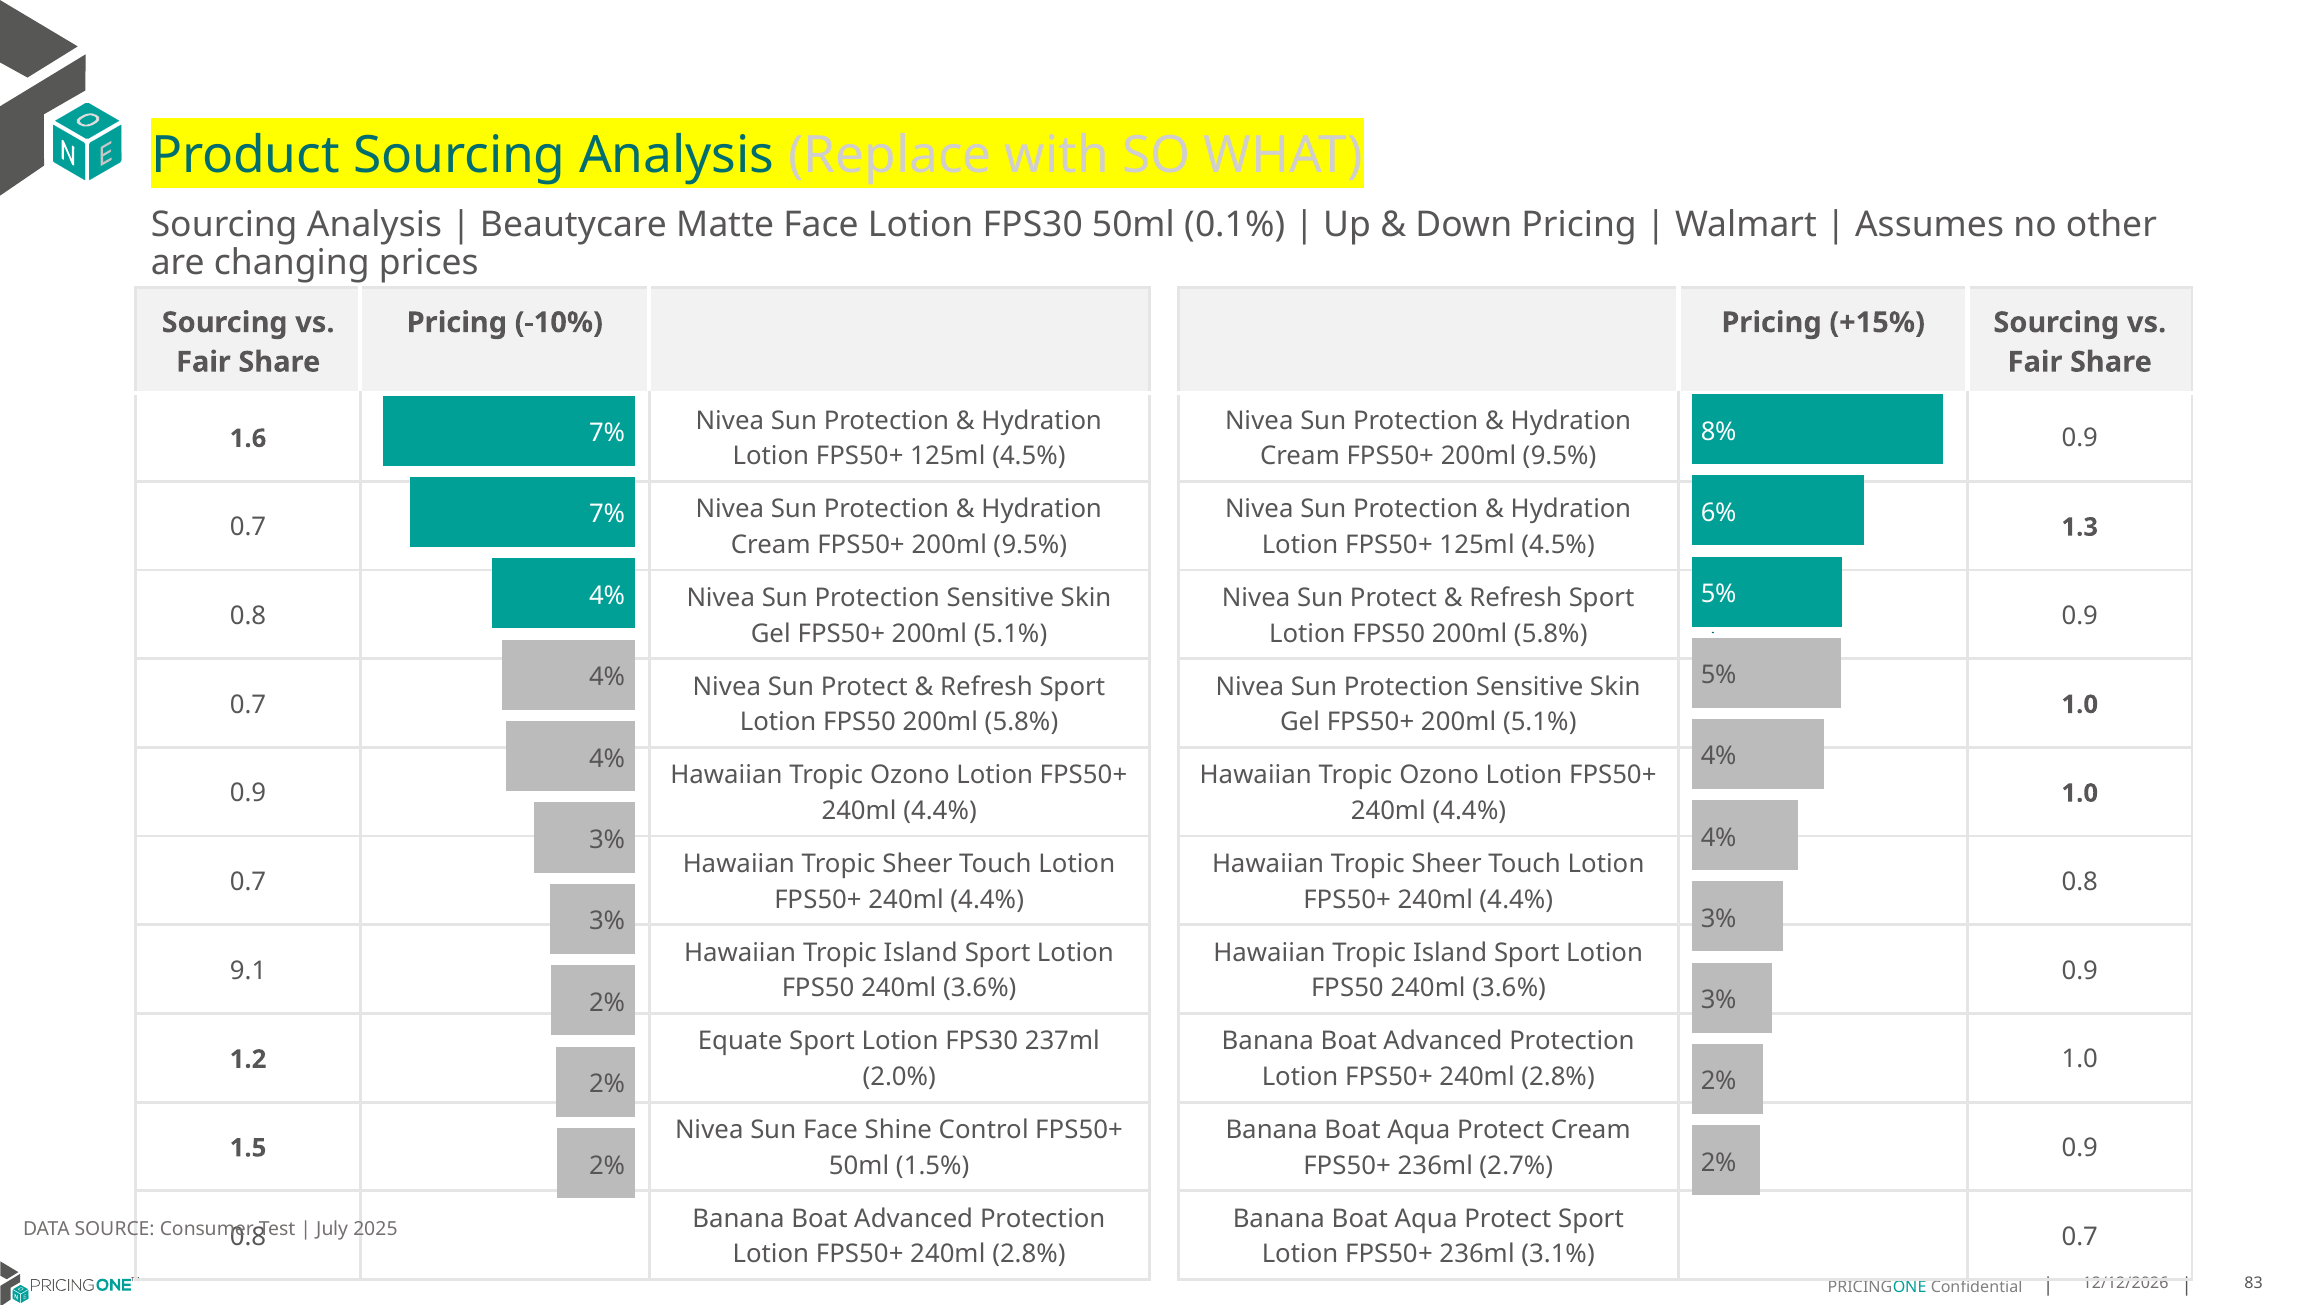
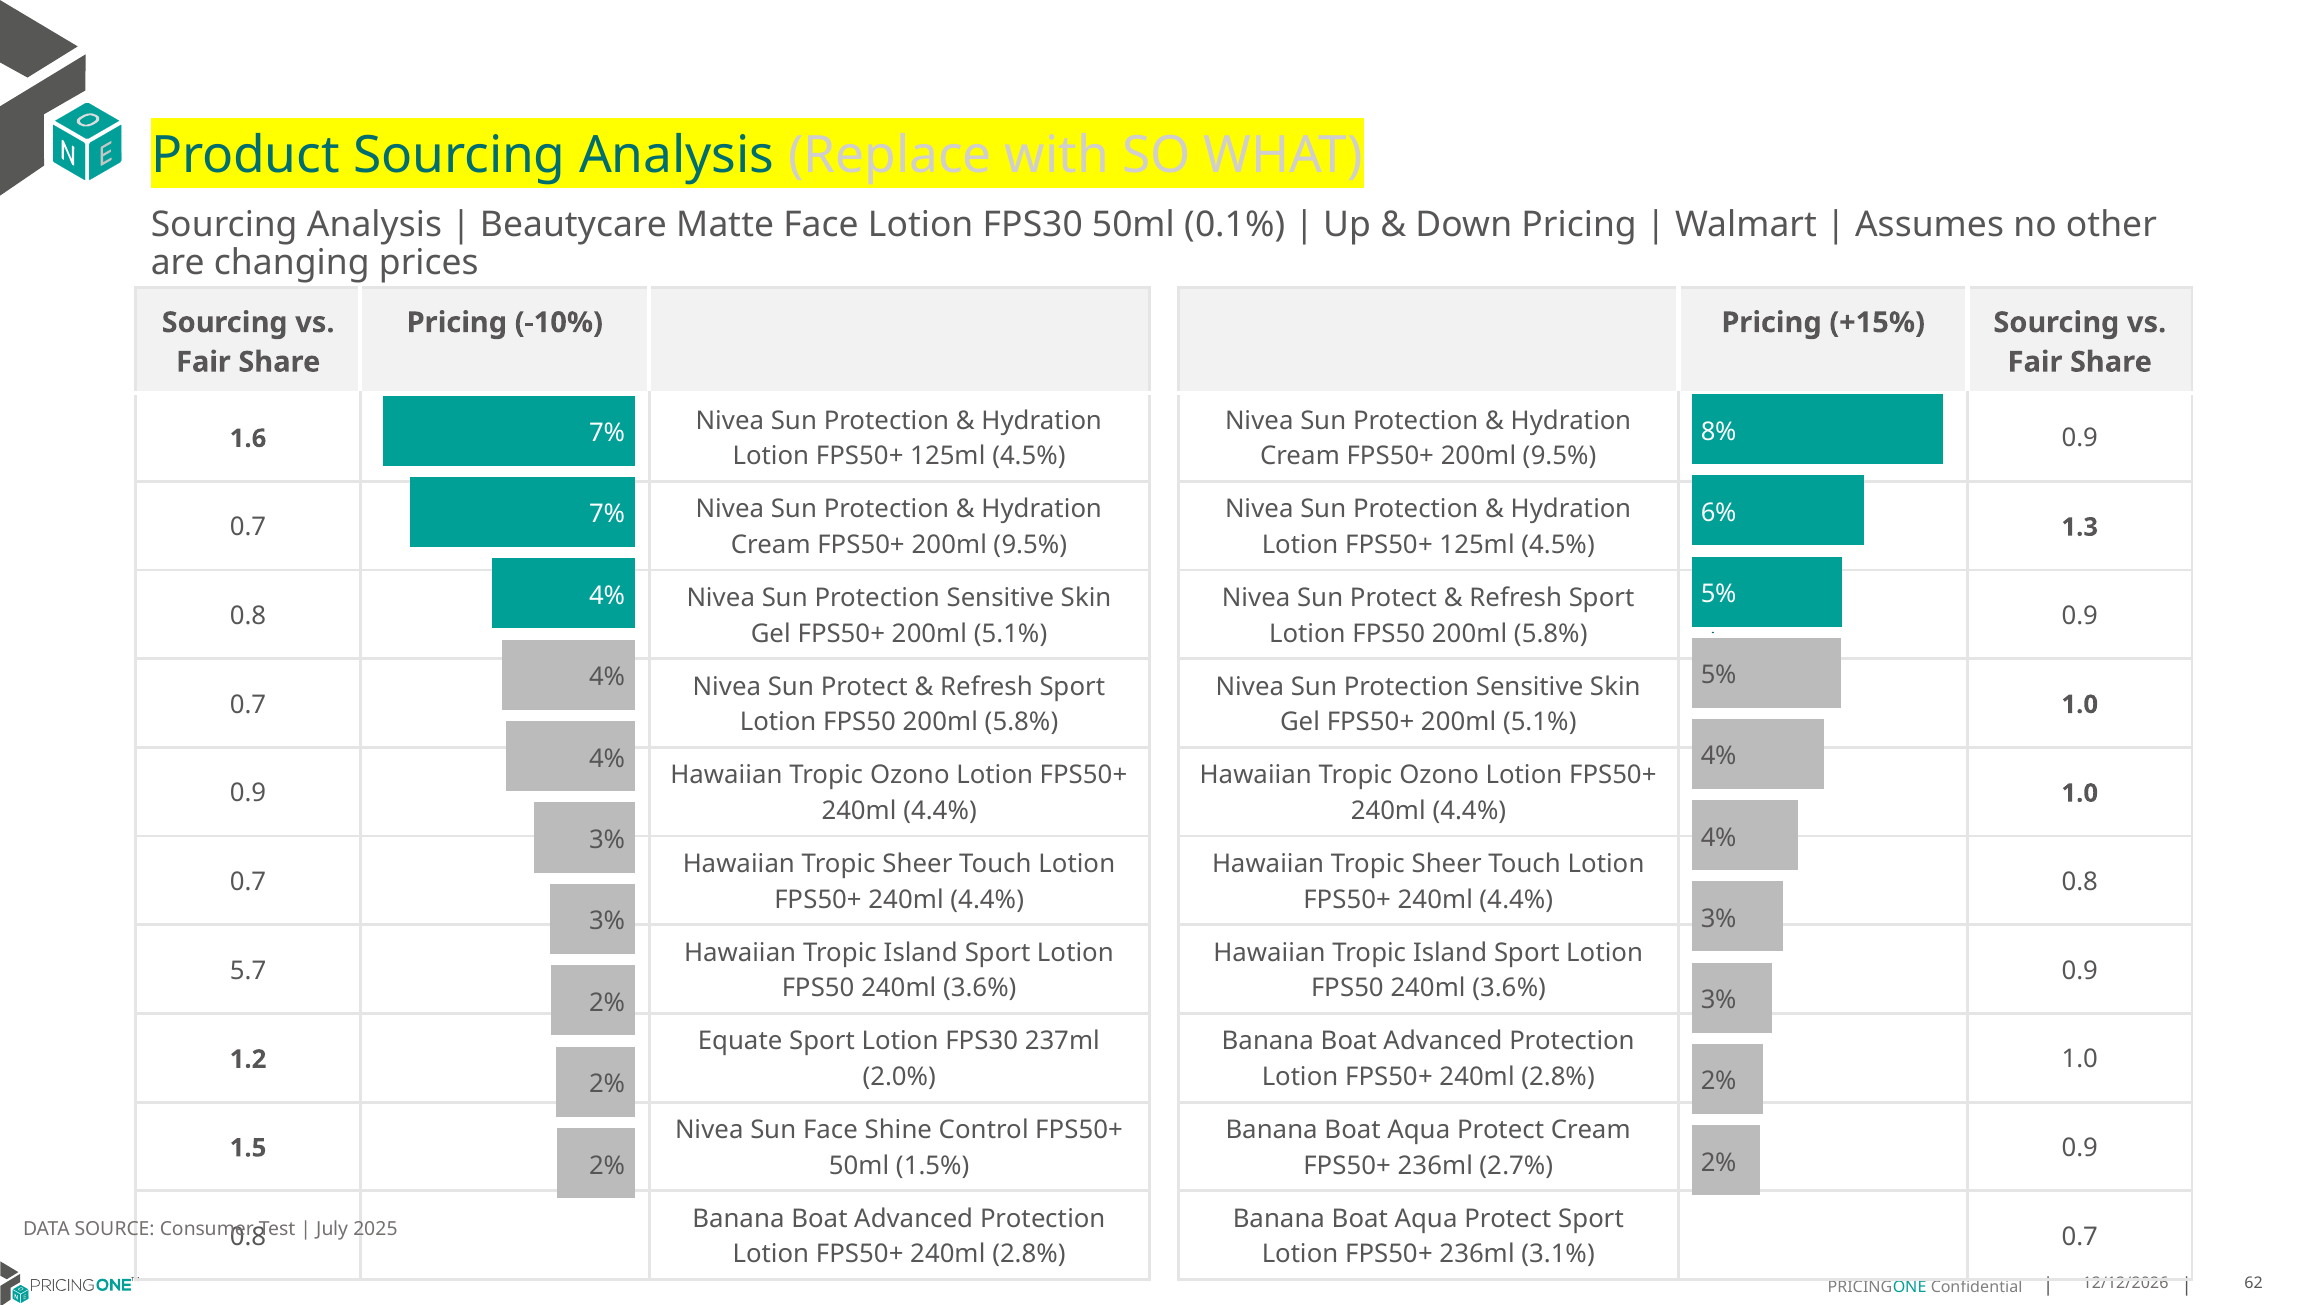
9.1: 9.1 -> 5.7 (248, 971)
83: 83 -> 62 (2254, 1283)
